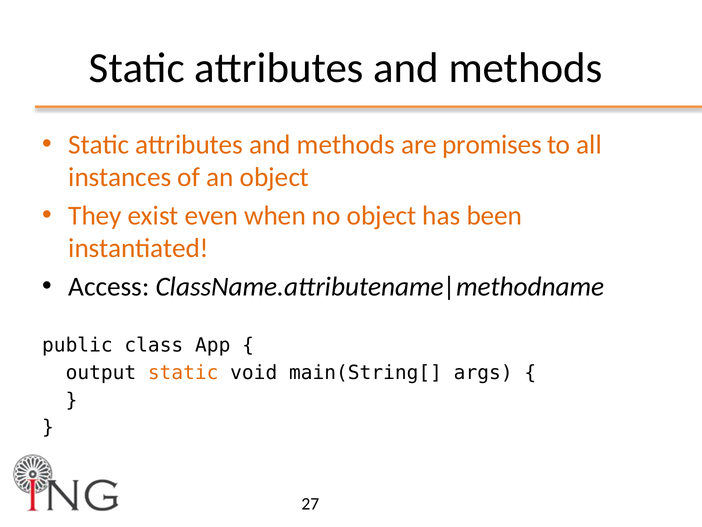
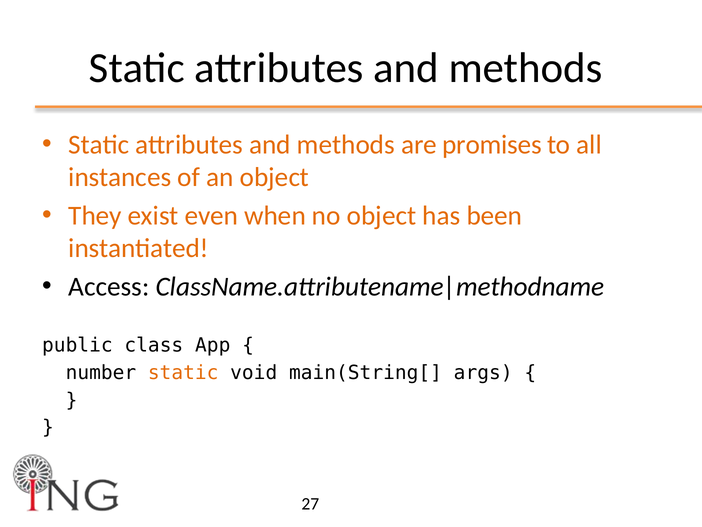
output: output -> number (101, 372)
